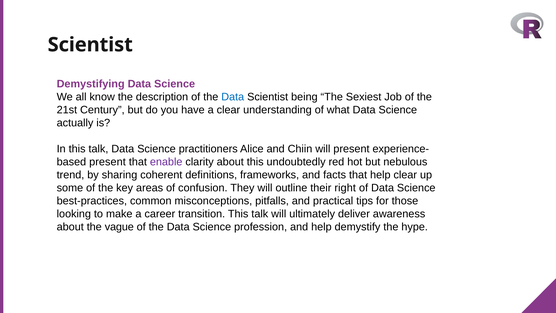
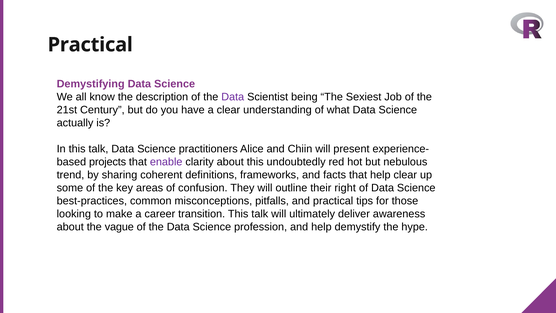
Scientist: Scientist -> Practical (90, 45)
Data colour: blue -> purple (233, 97)
present: present -> projects (108, 162)
